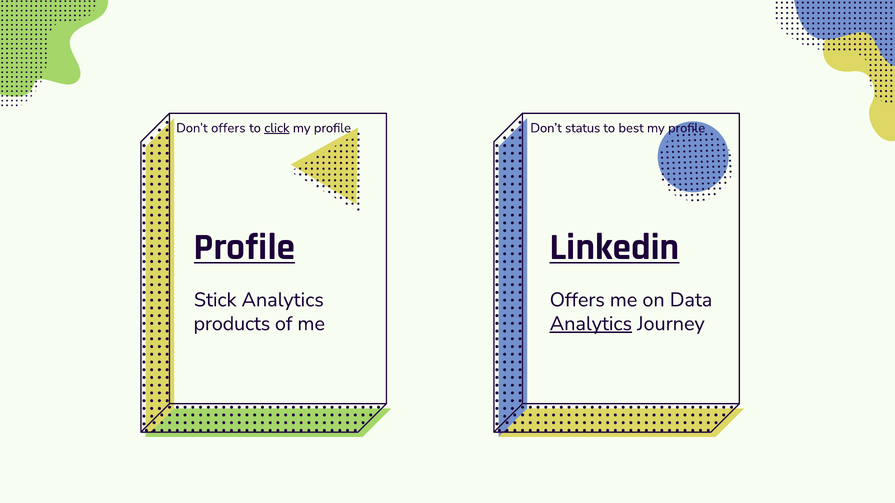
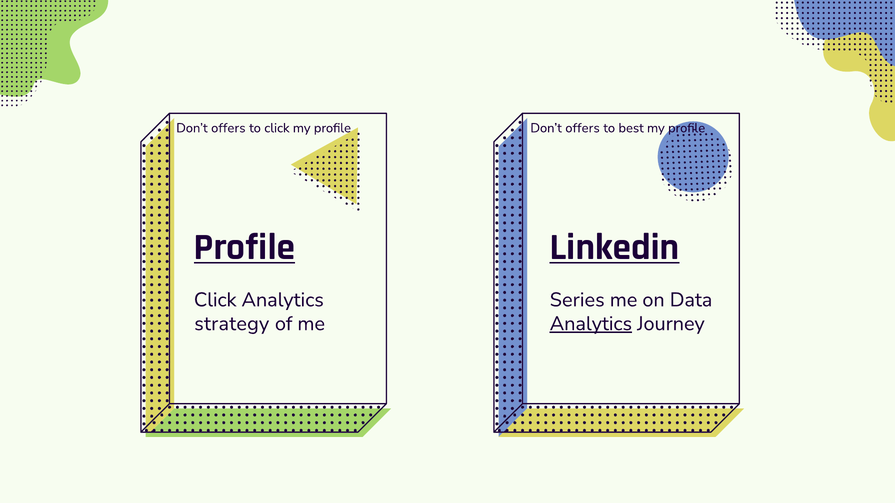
click underline: present -> none (277, 128)
my profile Don’t status: status -> offers (583, 128)
Stick: Stick -> Click (215, 300)
Offers: Offers -> Series (577, 300)
products: products -> strategy (232, 324)
